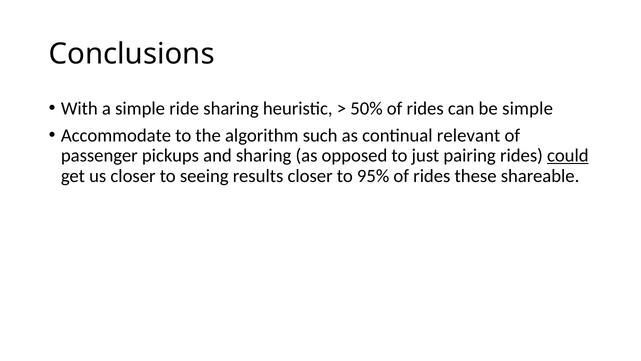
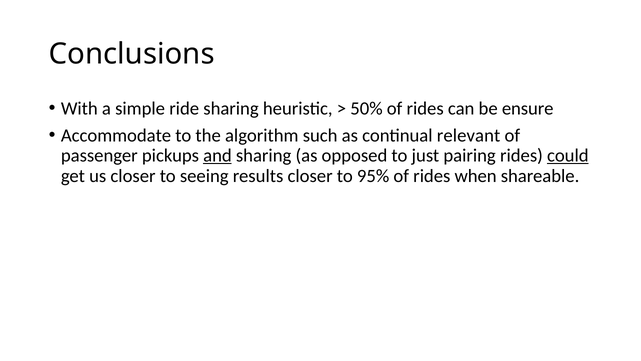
be simple: simple -> ensure (528, 108)
and underline: none -> present (217, 155)
these: these -> when (476, 176)
